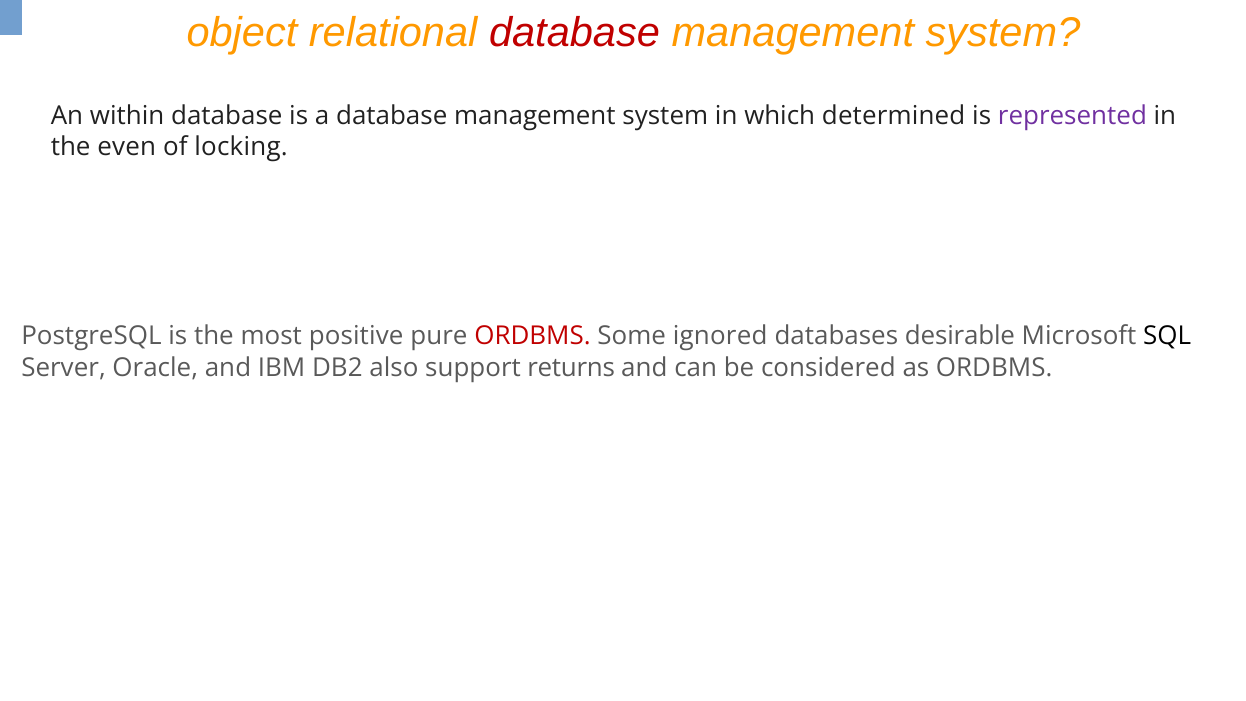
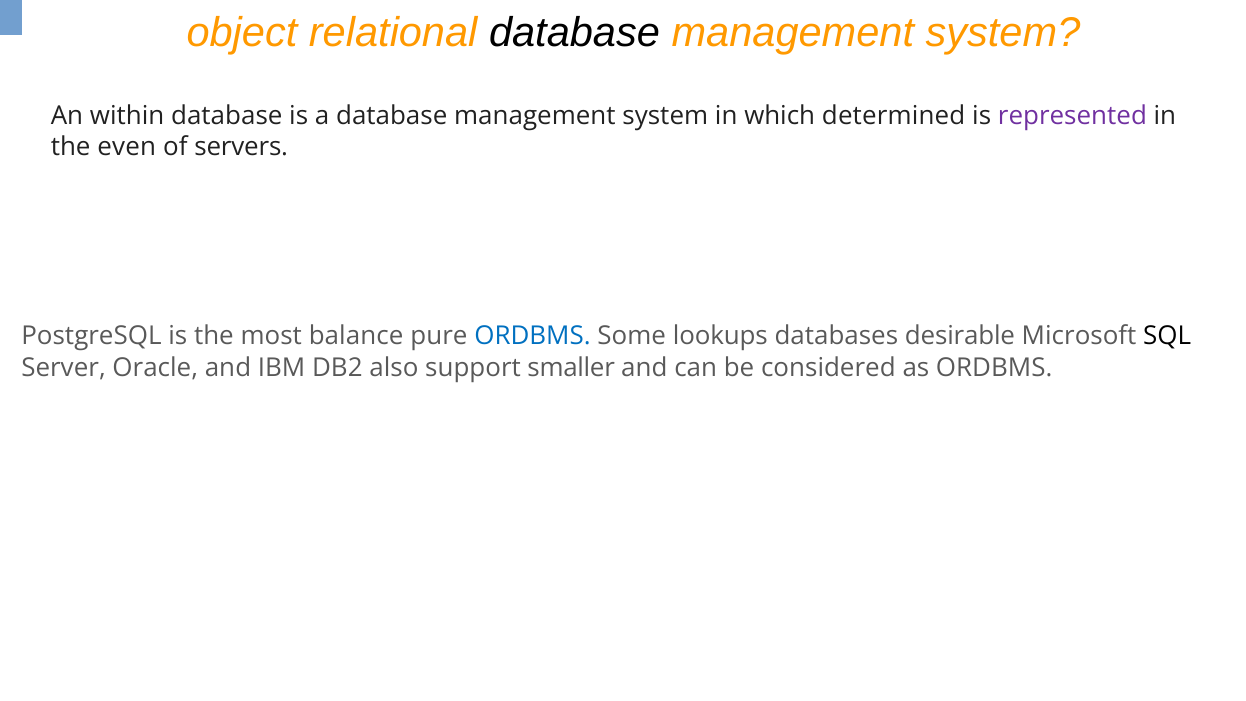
database colour: red -> black (574, 32)
locking: locking -> servers (241, 147)
positive: positive -> balance (356, 336)
ORDBMS colour: red -> blue (532, 336)
ignored: ignored -> lookups (720, 336)
returns: returns -> smaller (571, 367)
